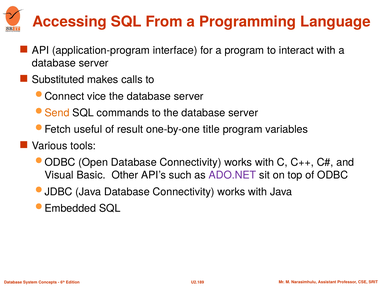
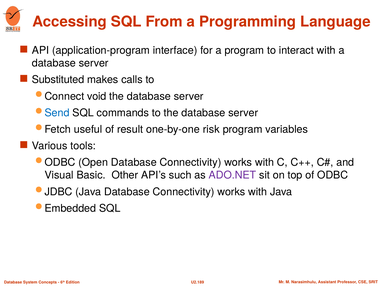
vice: vice -> void (97, 96)
Send colour: orange -> blue (57, 113)
title: title -> risk (211, 129)
